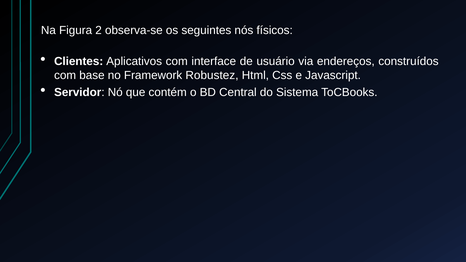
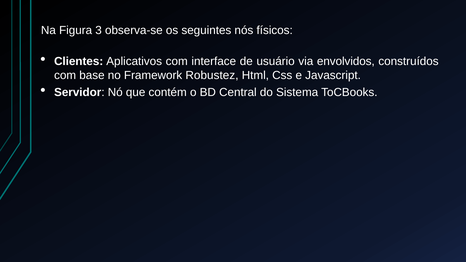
2: 2 -> 3 (99, 30)
endereços: endereços -> envolvidos (346, 61)
